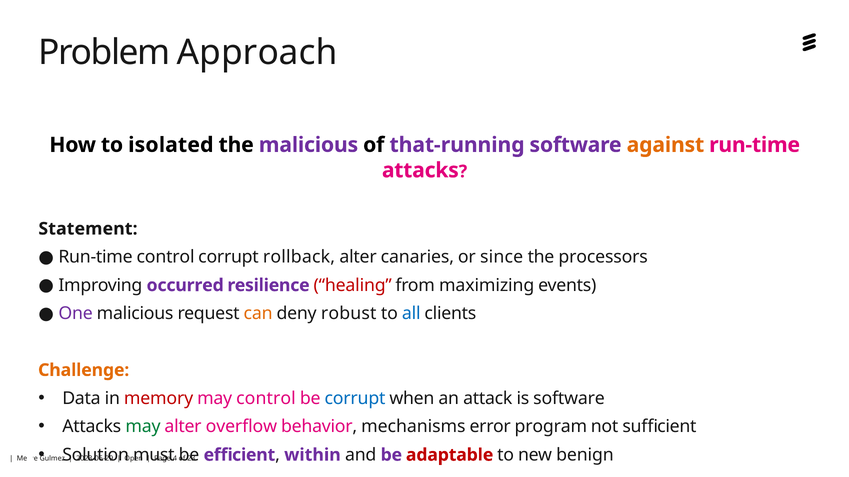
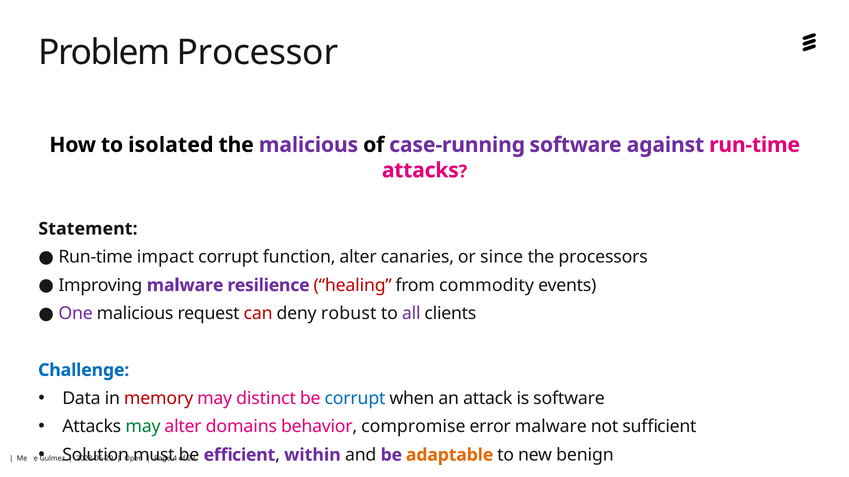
Approach: Approach -> Processor (257, 53)
that-running: that-running -> case-running (457, 145)
against colour: orange -> purple (665, 145)
Run-time control: control -> impact (165, 257)
rollback: rollback -> function (299, 257)
Improving occurred: occurred -> malware (185, 286)
maximizing: maximizing -> commodity (487, 286)
can colour: orange -> red (258, 314)
all colour: blue -> purple (411, 314)
Challenge colour: orange -> blue (84, 371)
may control: control -> distinct (266, 399)
overflow: overflow -> domains (241, 427)
mechanisms: mechanisms -> compromise (413, 427)
error program: program -> malware (551, 427)
adaptable colour: red -> orange (450, 455)
